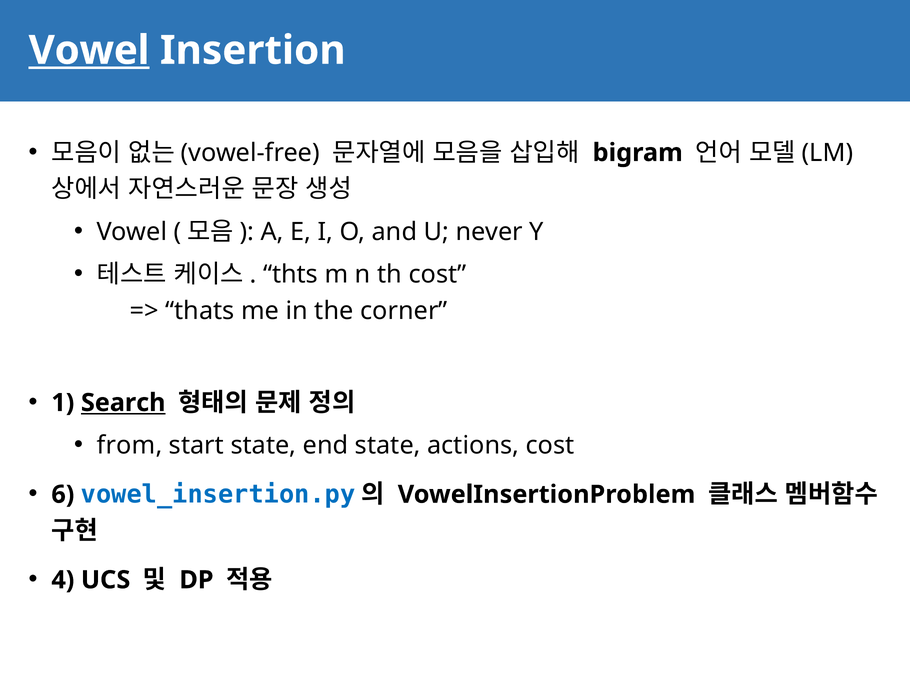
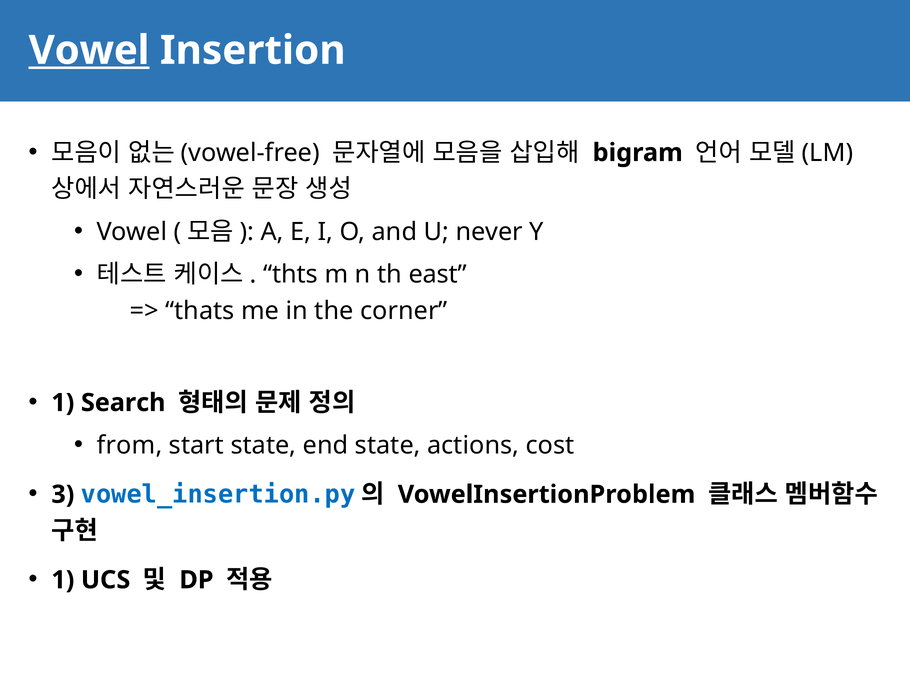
th cost: cost -> east (438, 275)
Search underline: present -> none (123, 403)
6: 6 -> 3 (63, 495)
4: 4 -> 1 (63, 580)
